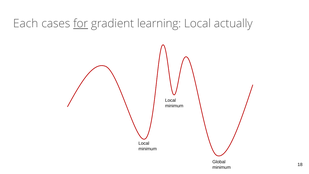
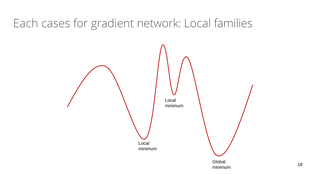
for underline: present -> none (81, 24)
learning: learning -> network (159, 24)
actually: actually -> families (233, 24)
